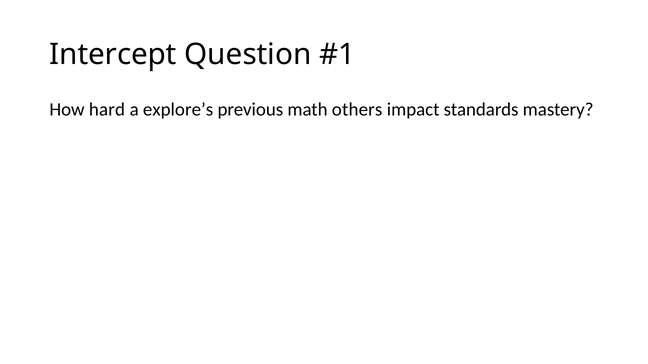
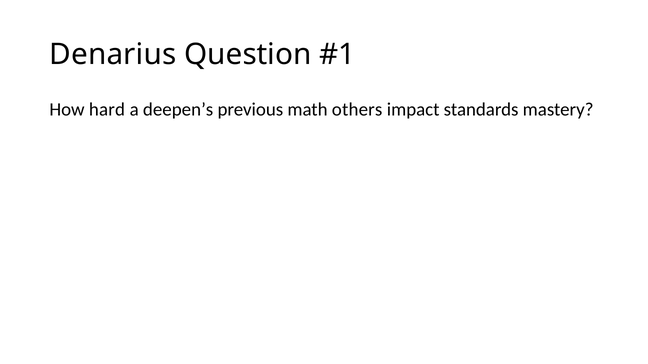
Intercept: Intercept -> Denarius (113, 54)
explore’s: explore’s -> deepen’s (178, 110)
